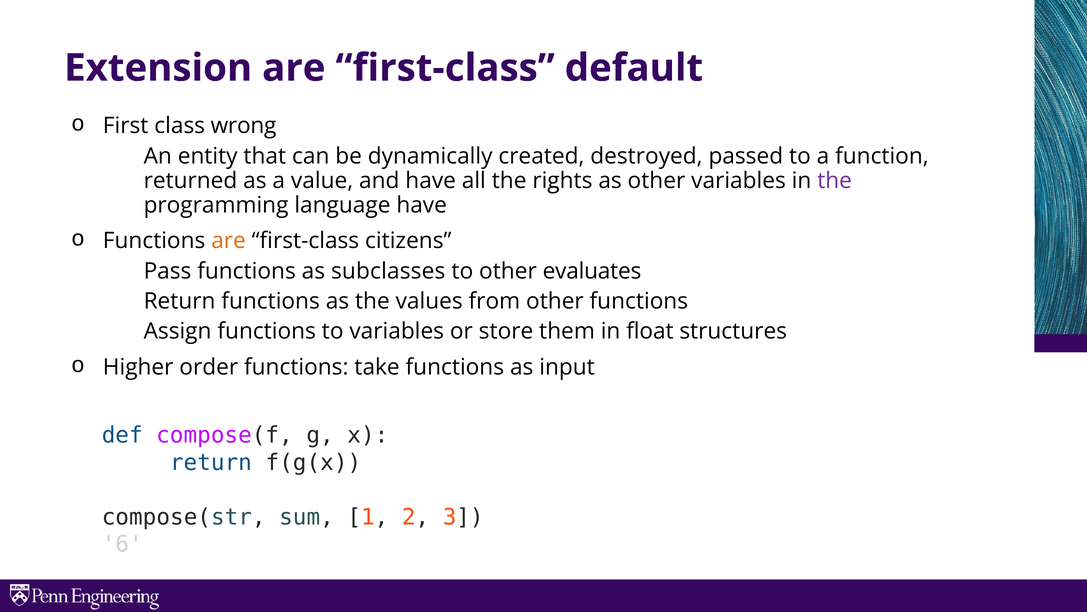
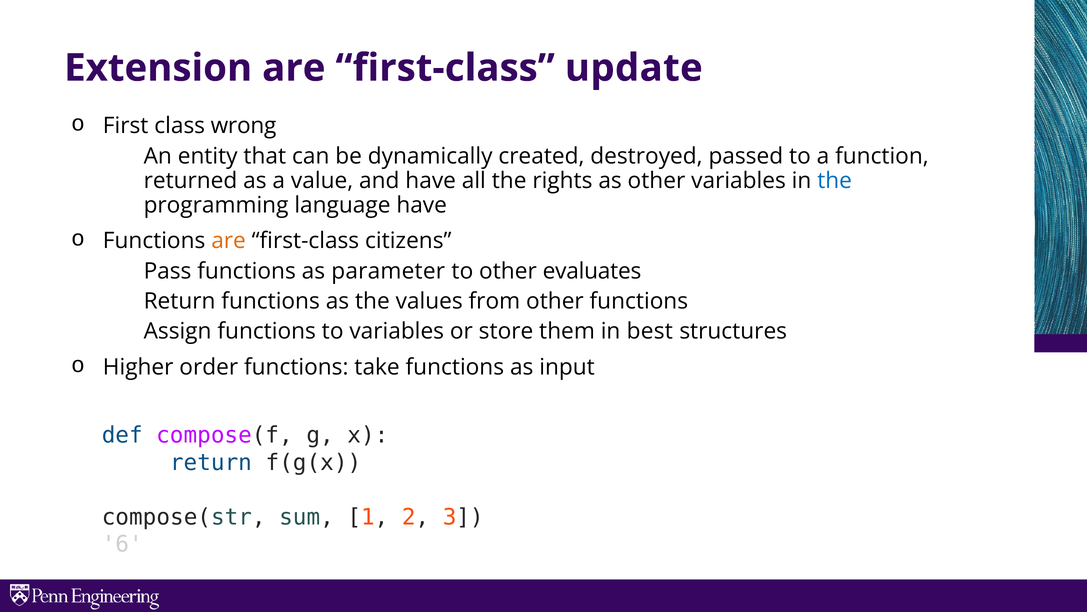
default: default -> update (634, 68)
the colour: purple -> blue (835, 180)
subclasses: subclasses -> parameter (388, 271)
float: float -> best (650, 331)
